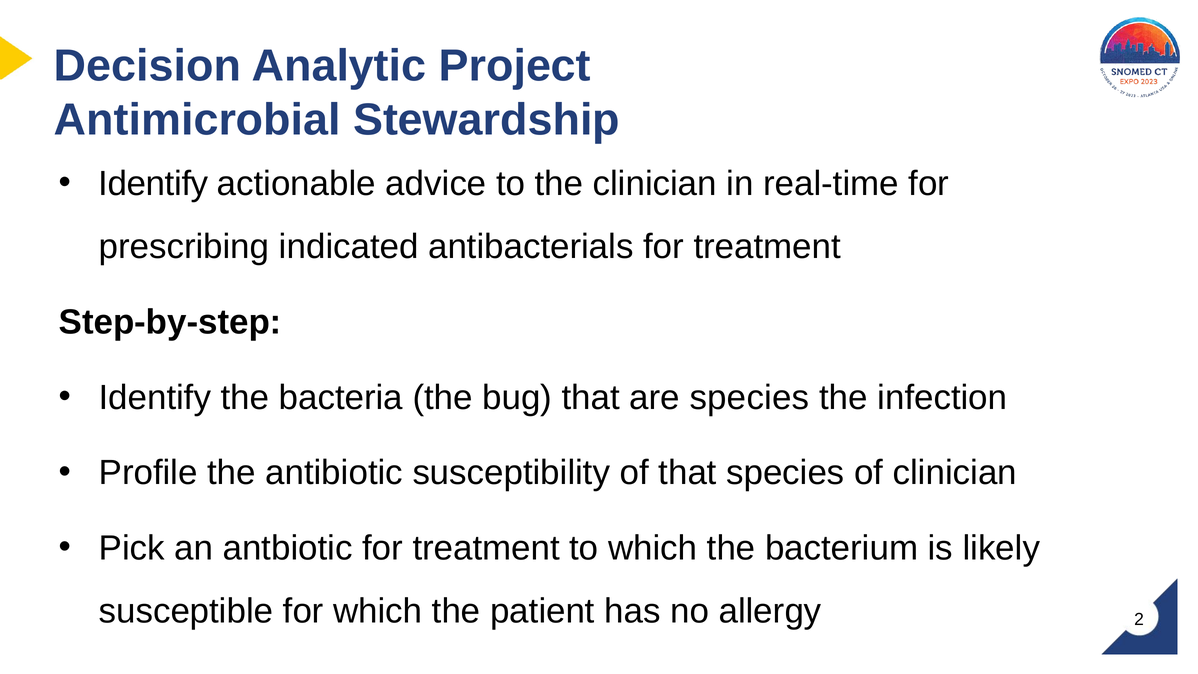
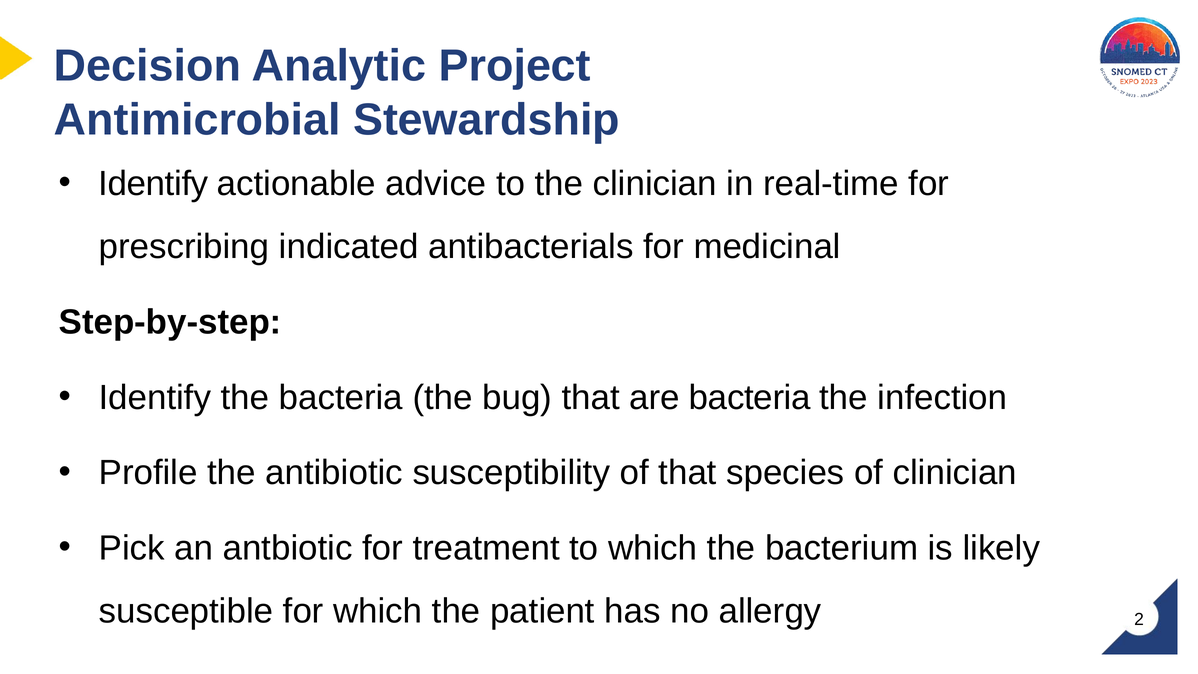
antibacterials for treatment: treatment -> medicinal (767, 247)
are species: species -> bacteria (750, 397)
